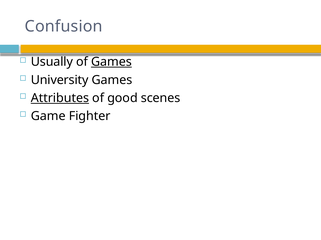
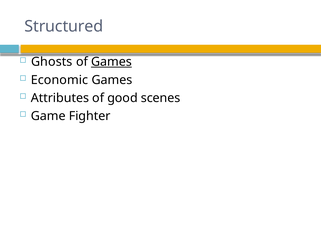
Confusion: Confusion -> Structured (64, 27)
Usually: Usually -> Ghosts (52, 62)
University: University -> Economic (60, 80)
Attributes underline: present -> none (60, 98)
